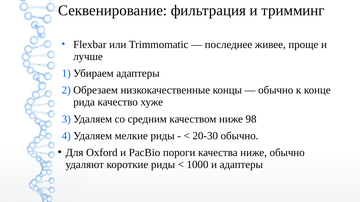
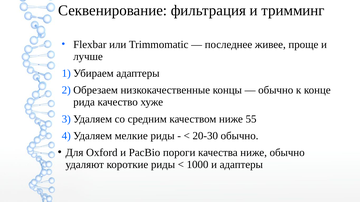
98: 98 -> 55 (251, 119)
